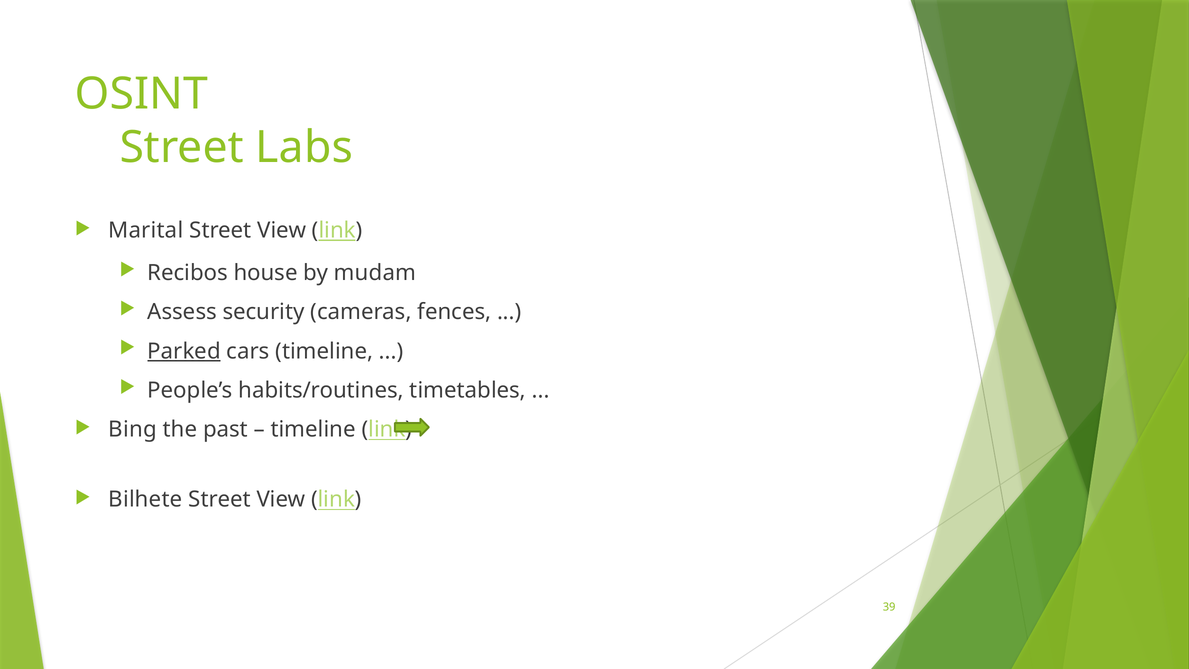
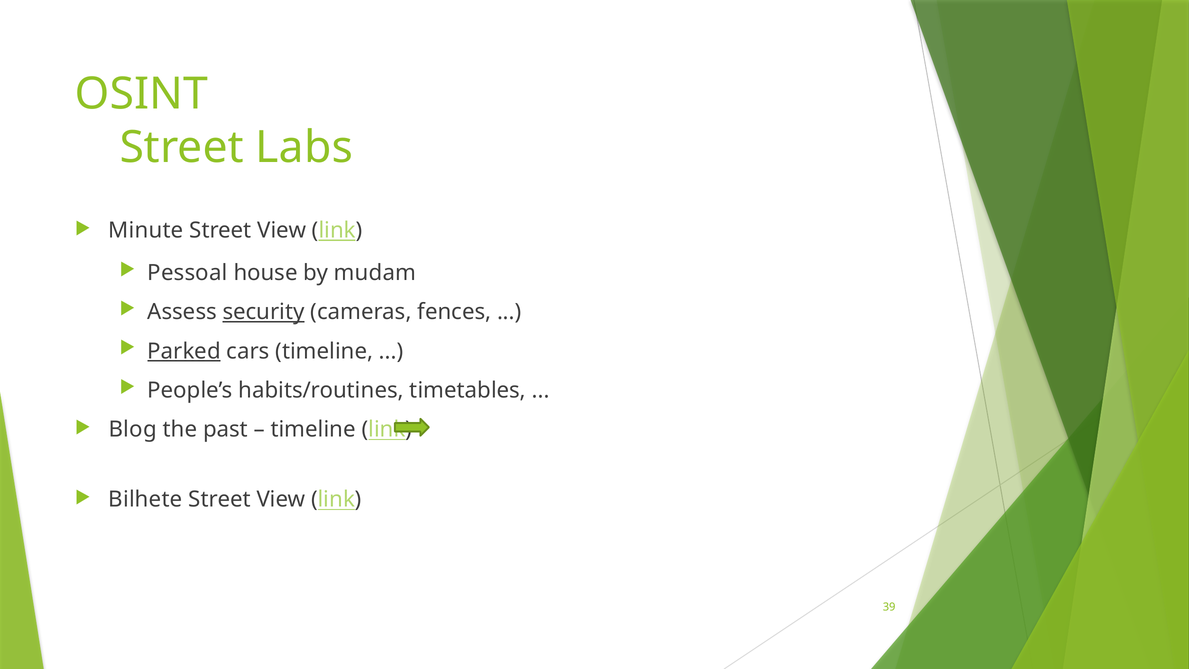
Marital: Marital -> Minute (146, 230)
Recibos: Recibos -> Pessoal (187, 273)
security underline: none -> present (264, 312)
Bing: Bing -> Blog (133, 429)
